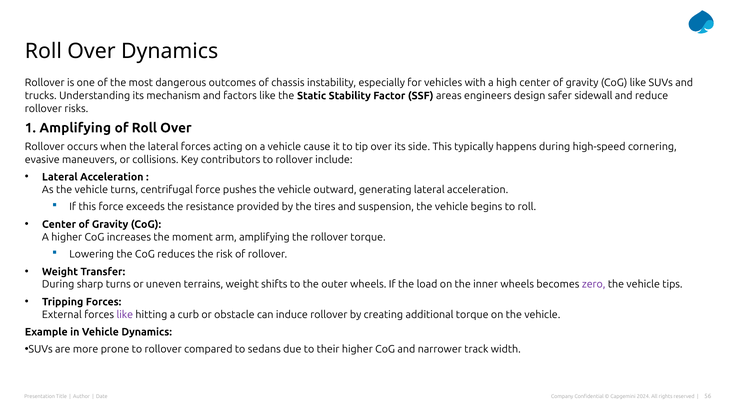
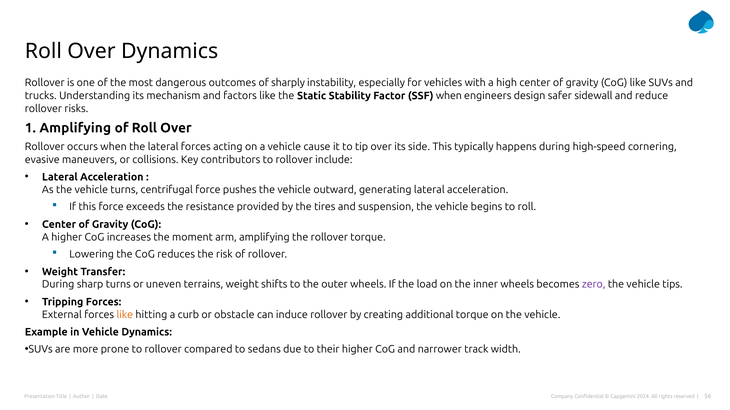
chassis: chassis -> sharply (288, 83)
SSF areas: areas -> when (449, 96)
like colour: purple -> orange (125, 315)
